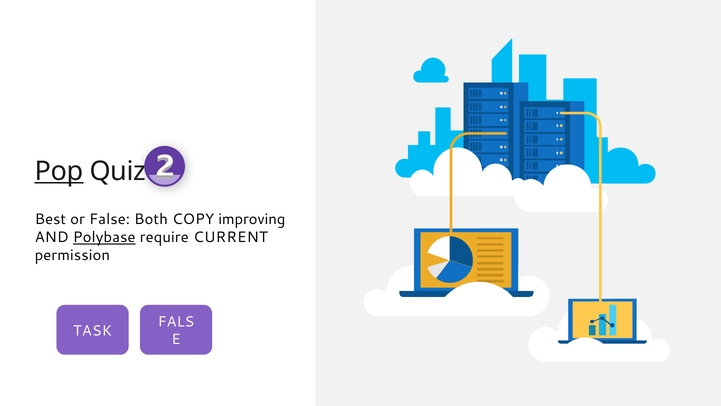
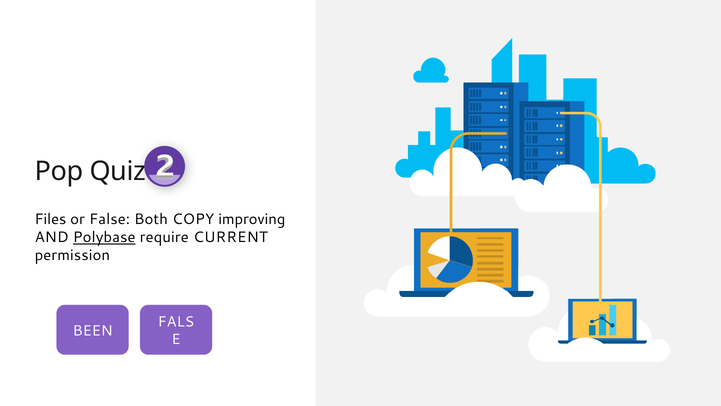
Pop underline: present -> none (59, 171)
Best: Best -> Files (50, 219)
TASK: TASK -> BEEN (93, 330)
